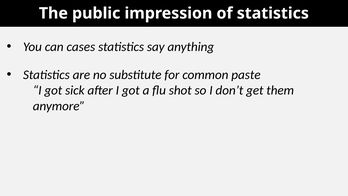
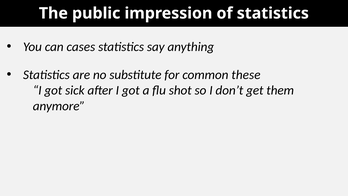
paste: paste -> these (246, 75)
